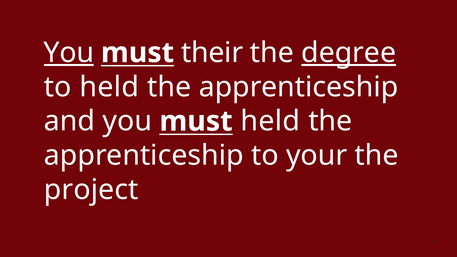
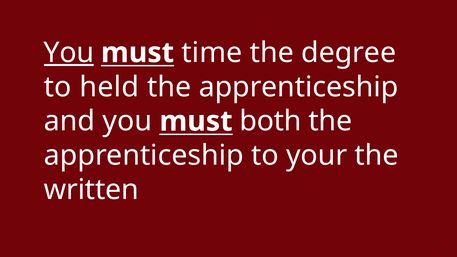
their: their -> time (212, 53)
degree underline: present -> none (349, 53)
held: held -> both (271, 121)
project: project -> written (91, 190)
